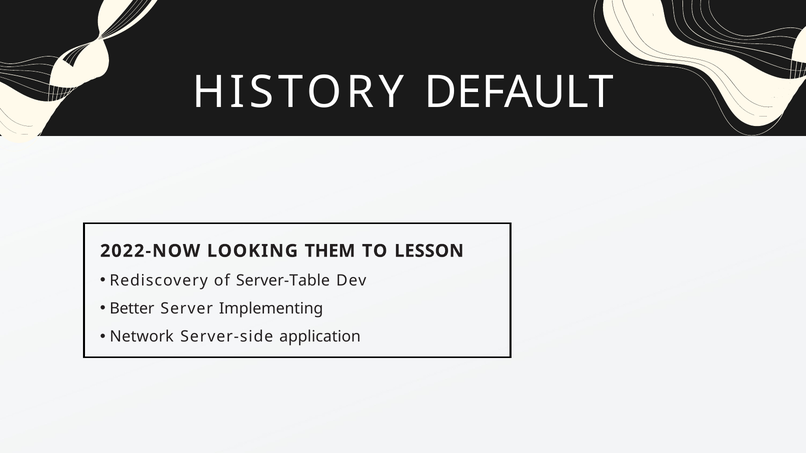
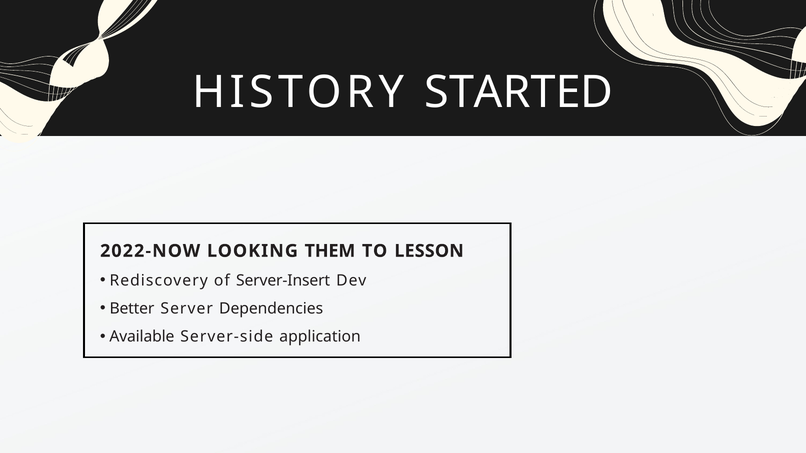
DEFAULT: DEFAULT -> STARTED (519, 93)
Server-Table: Server-Table -> Server-Insert (283, 281)
Implementing: Implementing -> Dependencies (271, 309)
Network: Network -> Available (142, 337)
